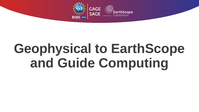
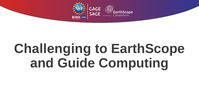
Geophysical: Geophysical -> Challenging (53, 49)
